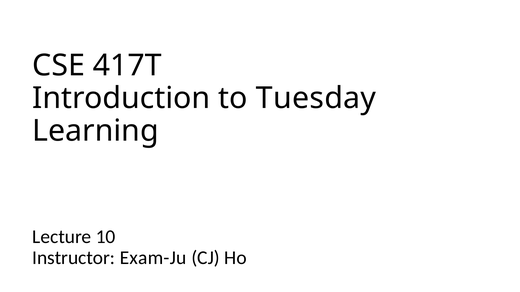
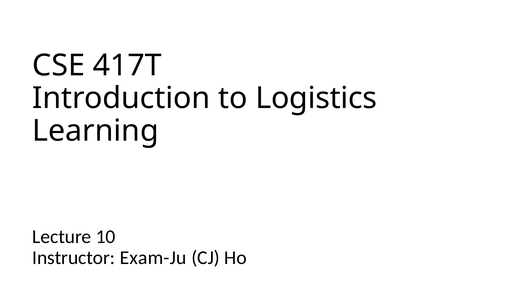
Tuesday: Tuesday -> Logistics (316, 98)
